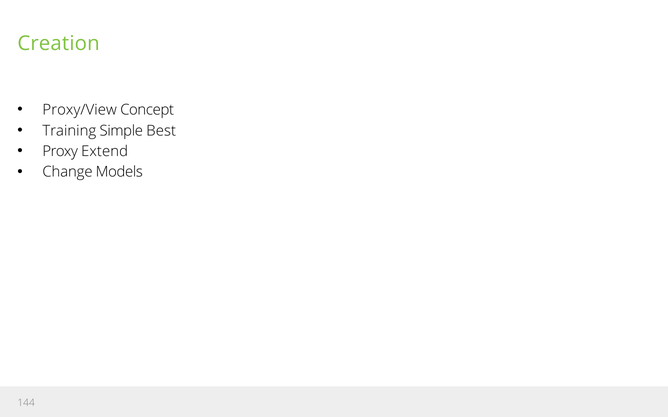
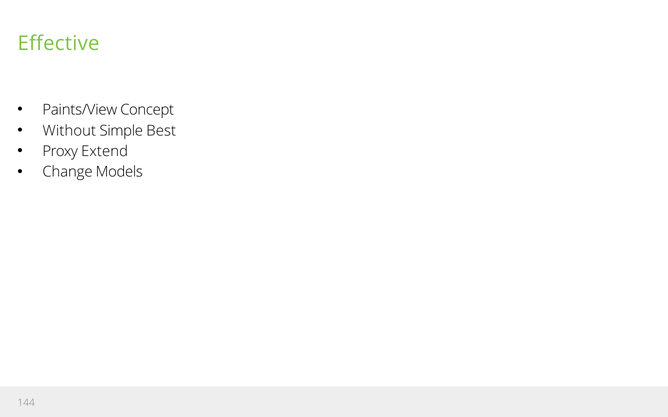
Creation: Creation -> Effective (58, 43)
Proxy/View: Proxy/View -> Paints/View (80, 110)
Training: Training -> Without (69, 131)
